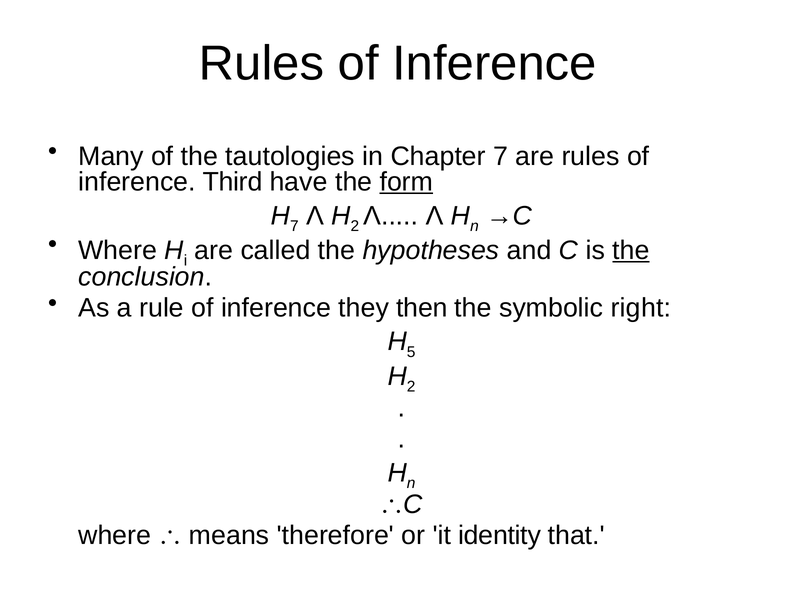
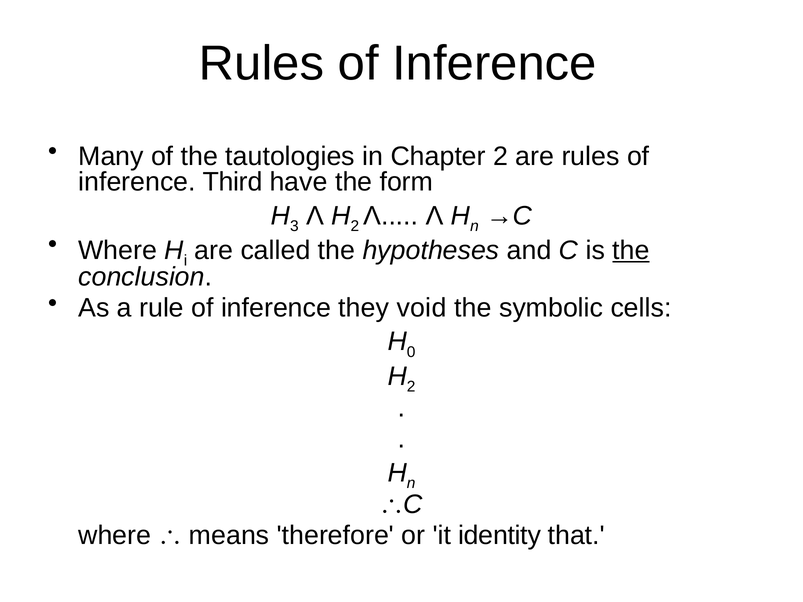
Chapter 7: 7 -> 2 (501, 156)
form underline: present -> none (406, 182)
7: 7 -> 3 (294, 226)
then: then -> void (422, 308)
right: right -> cells (641, 308)
5: 5 -> 0 (411, 352)
